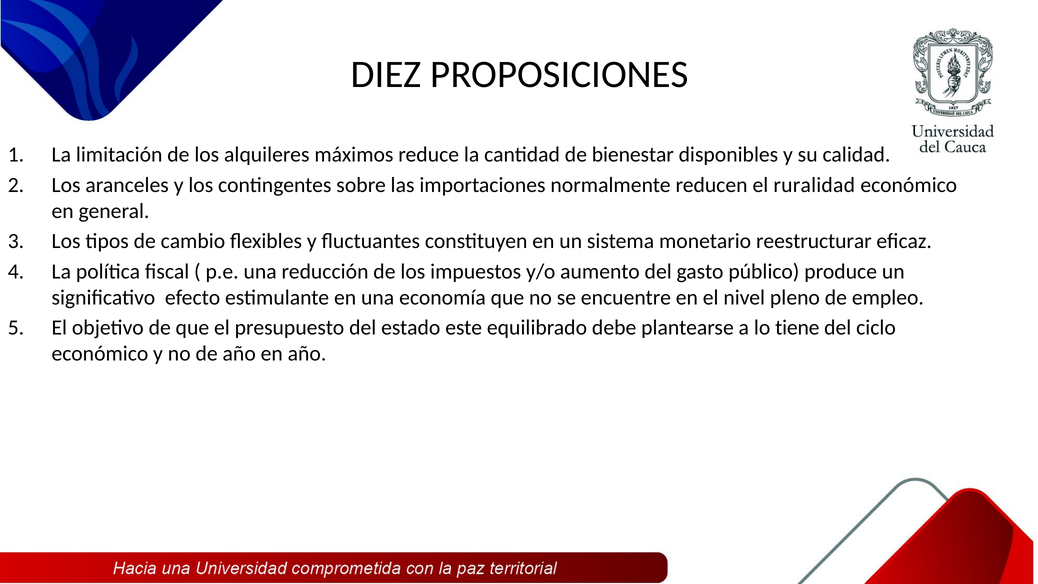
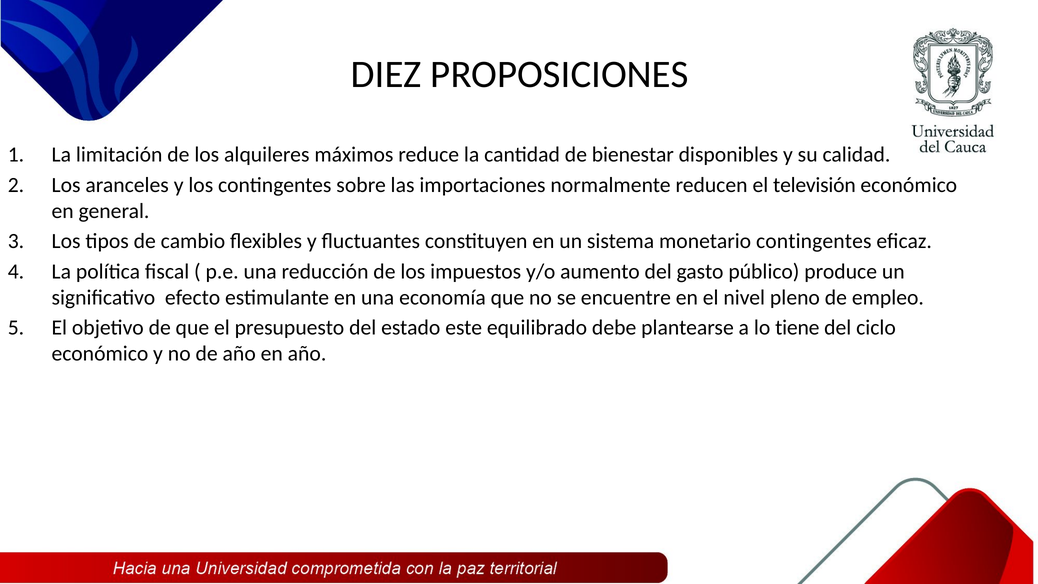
ruralidad: ruralidad -> televisión (814, 185)
monetario reestructurar: reestructurar -> contingentes (814, 241)
